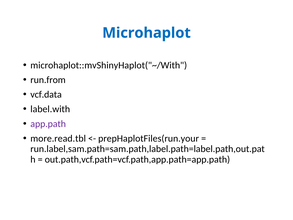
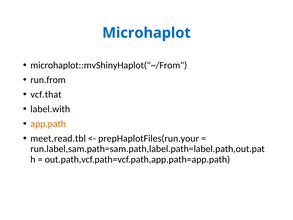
microhaplot::mvShinyHaplot("~/With: microhaplot::mvShinyHaplot("~/With -> microhaplot::mvShinyHaplot("~/From (109, 65)
vcf.data: vcf.data -> vcf.that (46, 94)
app.path colour: purple -> orange (48, 124)
more.read.tbl: more.read.tbl -> meet.read.tbl (58, 138)
